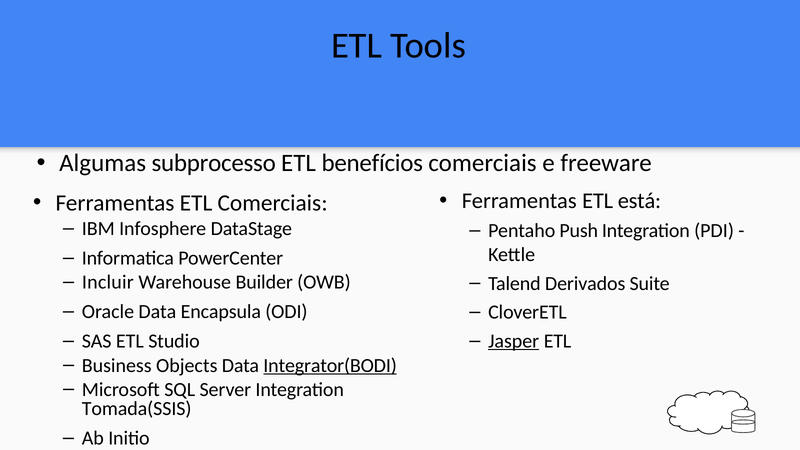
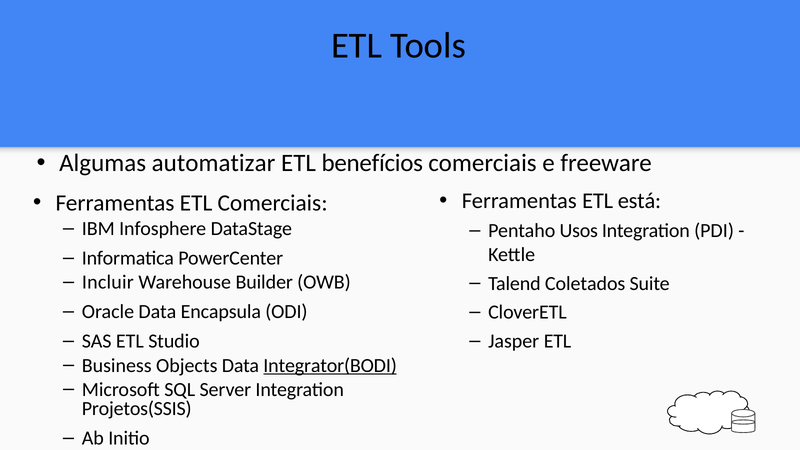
subprocesso: subprocesso -> automatizar (214, 163)
Push: Push -> Usos (579, 231)
Derivados: Derivados -> Coletados (585, 283)
Jasper underline: present -> none (514, 341)
Tomada(SSIS: Tomada(SSIS -> Projetos(SSIS (137, 409)
